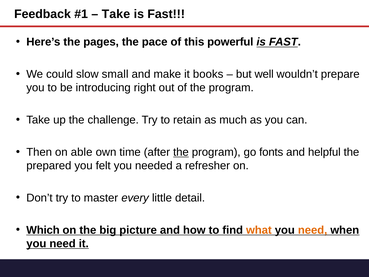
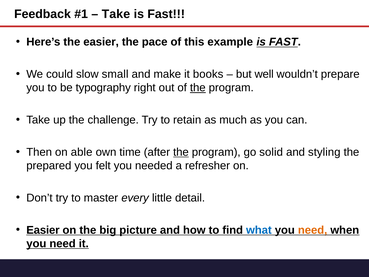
the pages: pages -> easier (101, 42)
powerful: powerful -> example (230, 42)
introducing: introducing -> typography (103, 88)
the underline: none -> present (198, 88)
fonts: fonts -> solid (271, 152)
helpful: helpful -> styling (324, 152)
Which: Which -> Easier (43, 230)
what colour: orange -> blue (259, 230)
